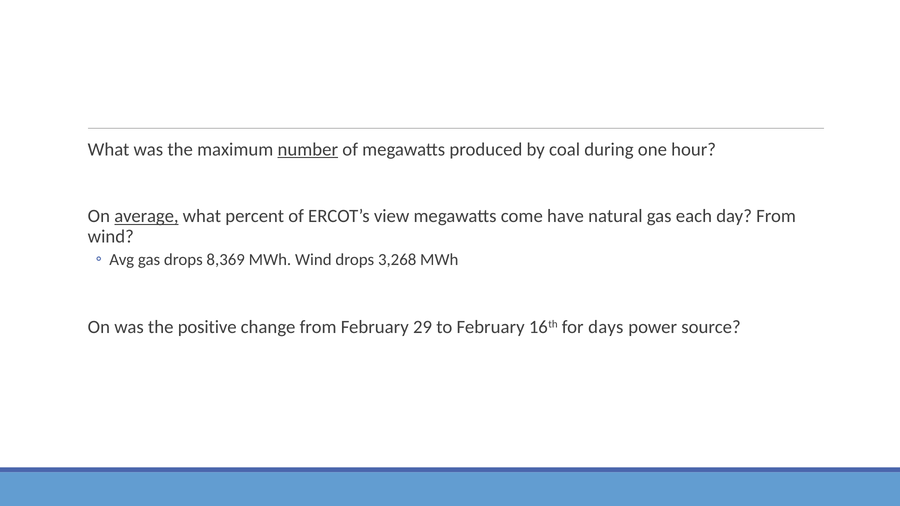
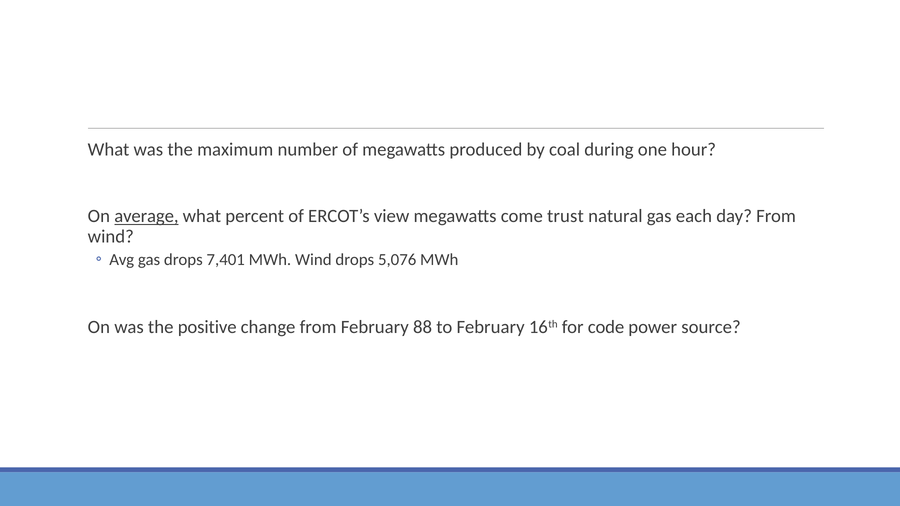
number underline: present -> none (308, 150)
have: have -> trust (565, 216)
8,369: 8,369 -> 7,401 (226, 260)
3,268: 3,268 -> 5,076 (397, 260)
29: 29 -> 88 (423, 327)
days: days -> code (606, 327)
